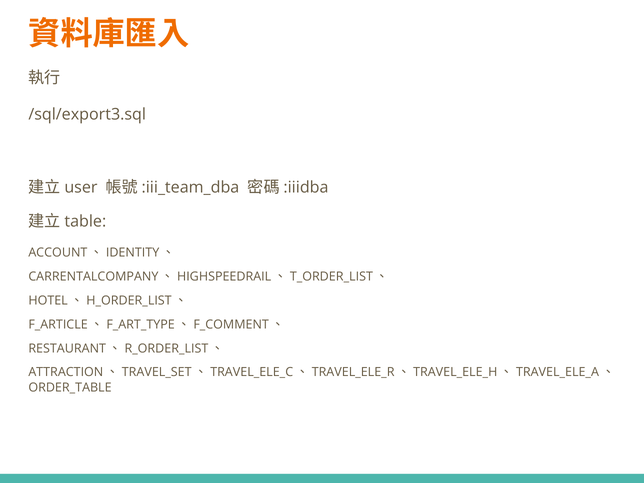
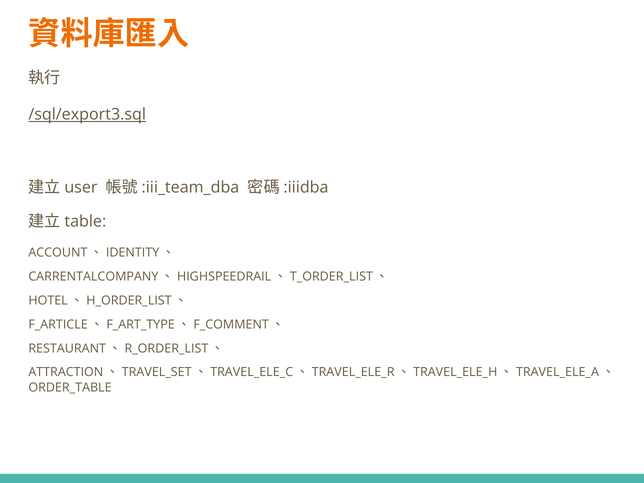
/sql/export3.sql underline: none -> present (87, 115)
